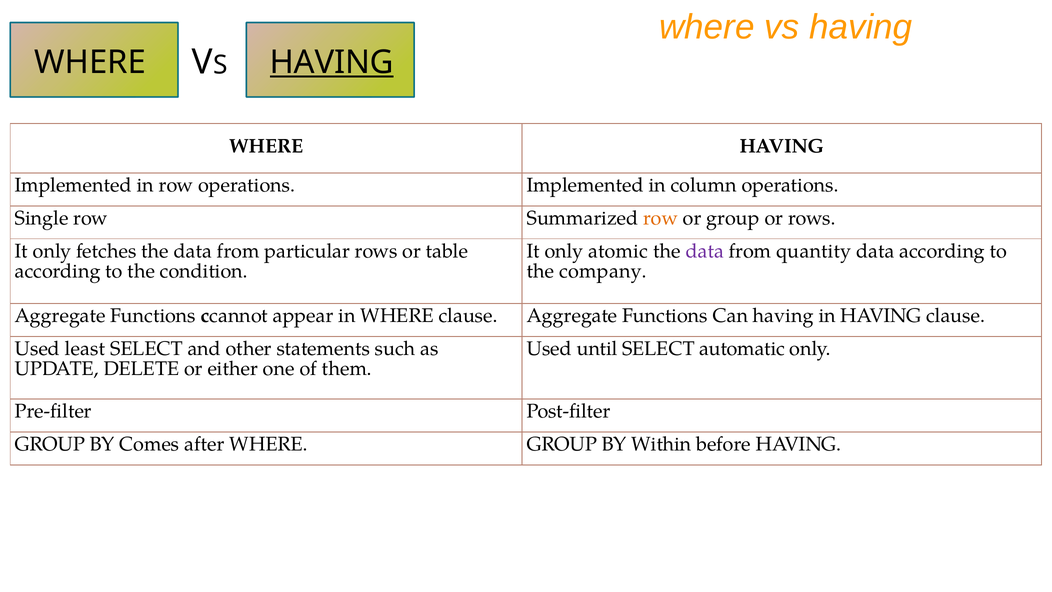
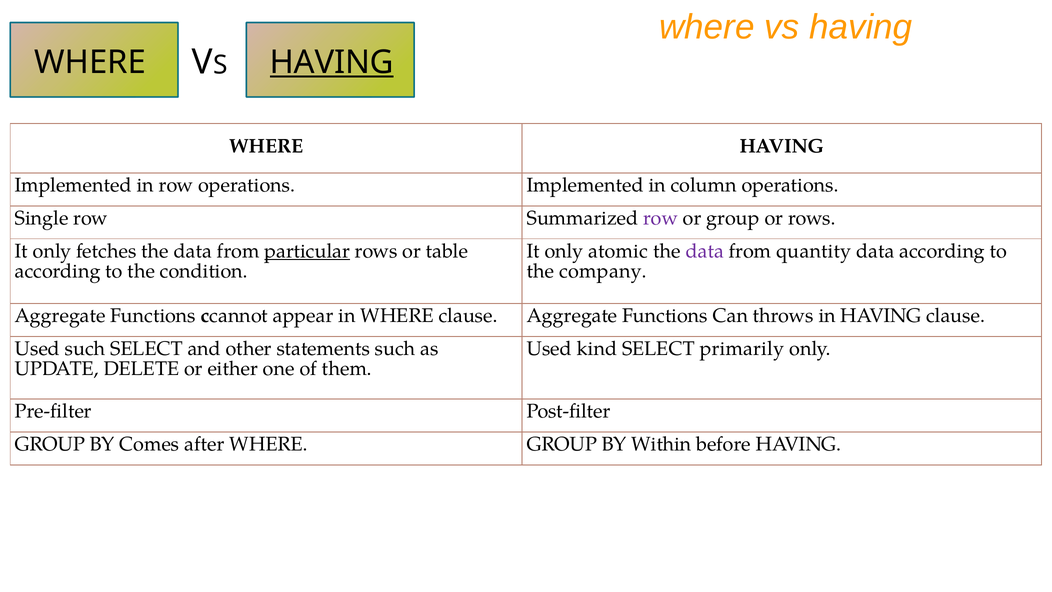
row colour: orange -> purple (661, 218)
particular underline: none -> present (307, 251)
Can having: having -> throws (783, 316)
Used least: least -> such (85, 349)
until: until -> kind (597, 349)
automatic: automatic -> primarily (742, 349)
